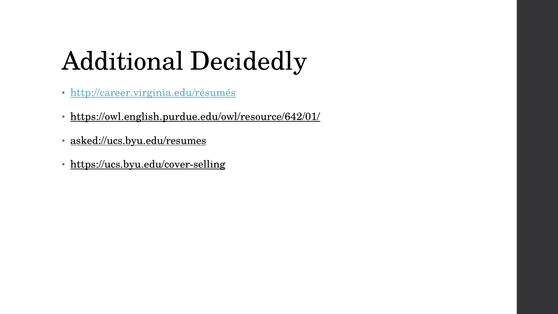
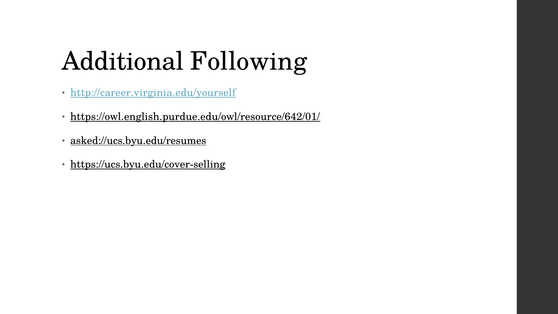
Decidedly: Decidedly -> Following (249, 61)
http://career.virginia.edu/résumés: http://career.virginia.edu/résumés -> http://career.virginia.edu/yourself (153, 93)
